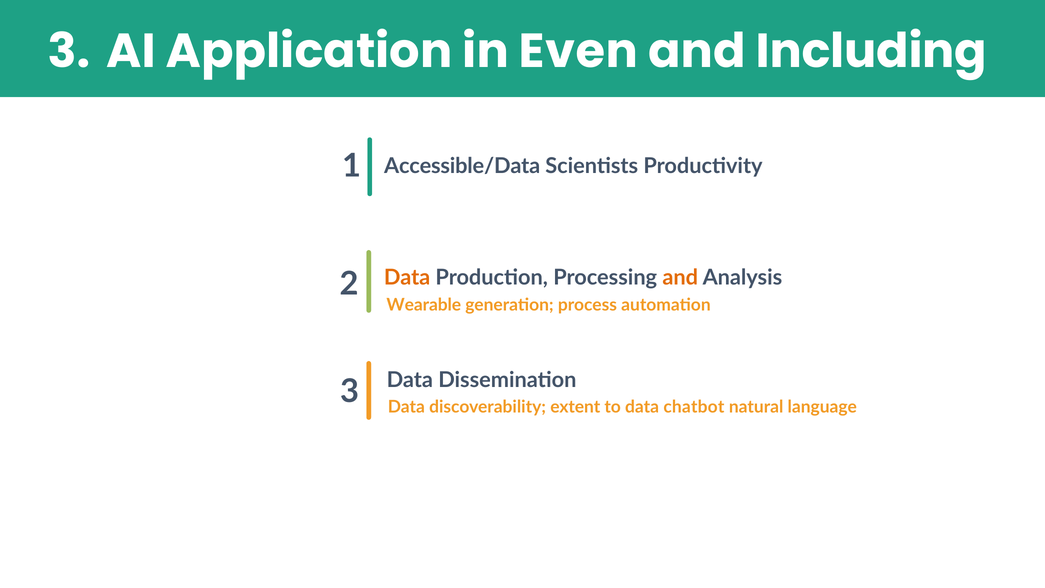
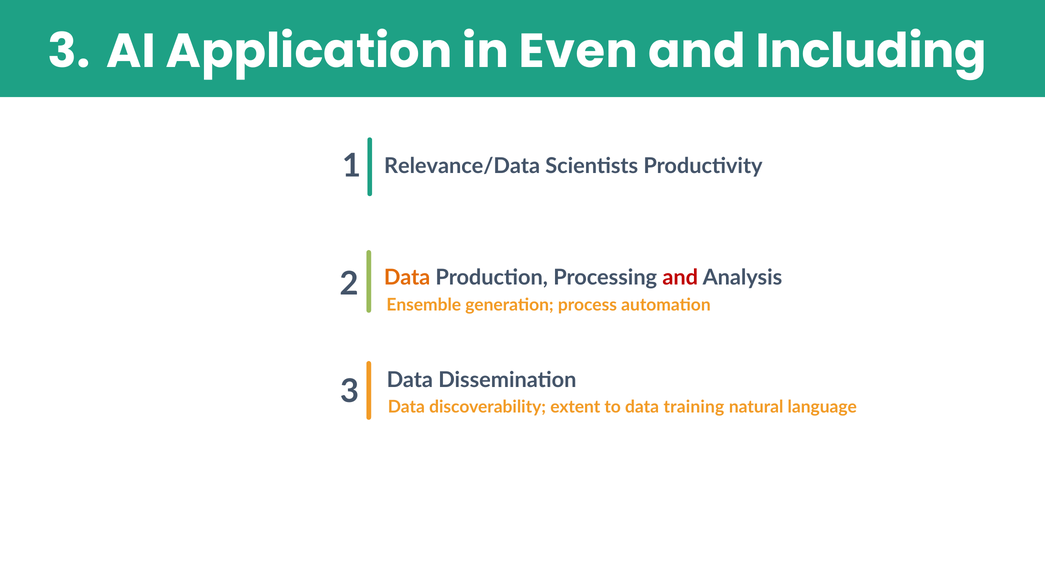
Accessible/Data: Accessible/Data -> Relevance/Data (462, 166)
and colour: orange -> red (680, 277)
Wearable: Wearable -> Ensemble (424, 305)
chatbot: chatbot -> training (694, 407)
